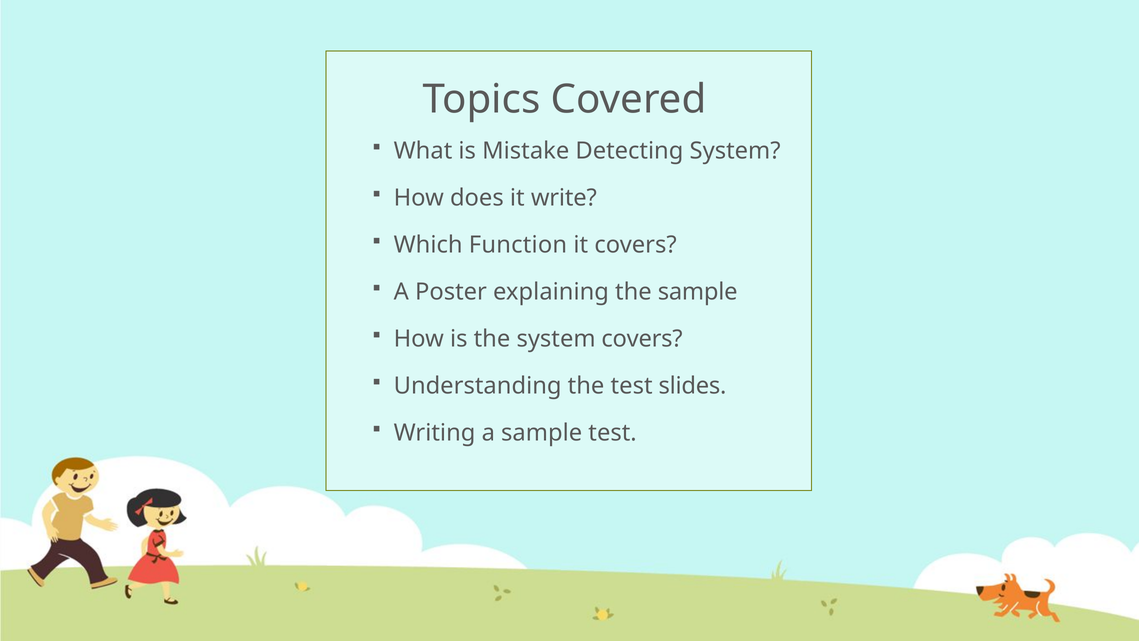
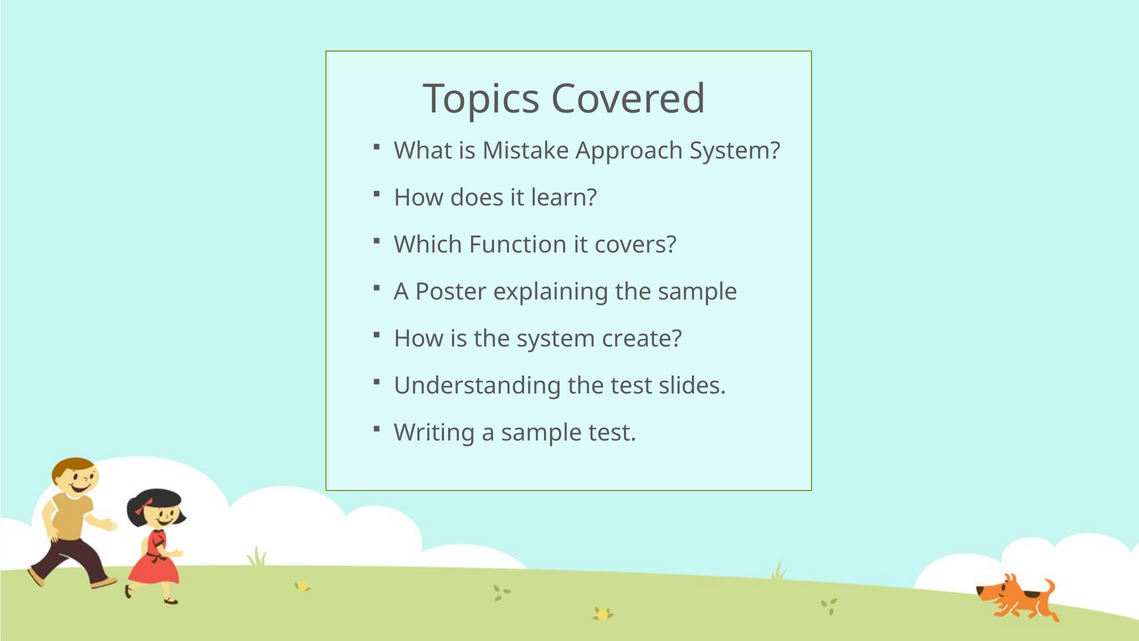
Detecting: Detecting -> Approach (629, 151)
write: write -> learn (564, 198)
system covers: covers -> create (642, 339)
